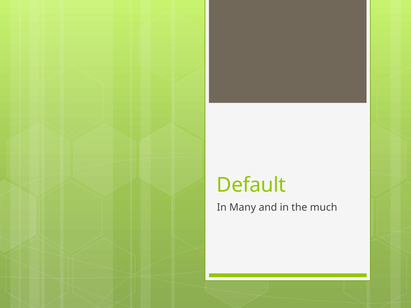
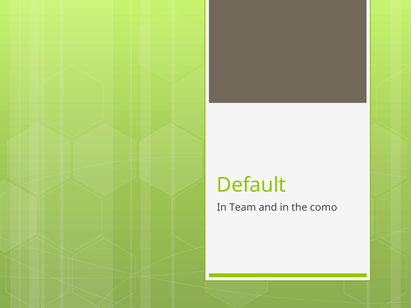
Many: Many -> Team (243, 208)
much: much -> como (324, 208)
